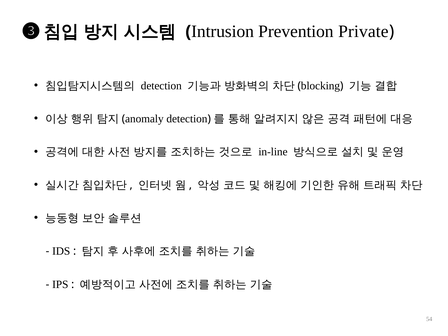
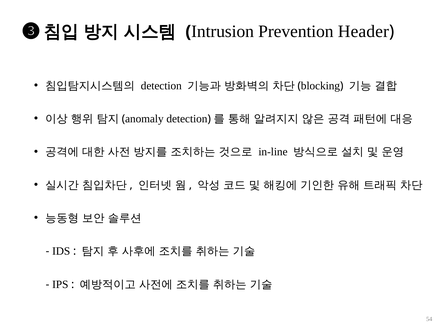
Private: Private -> Header (363, 32)
